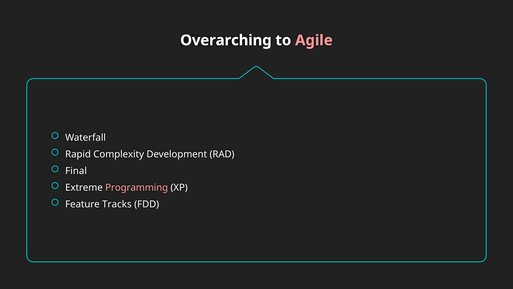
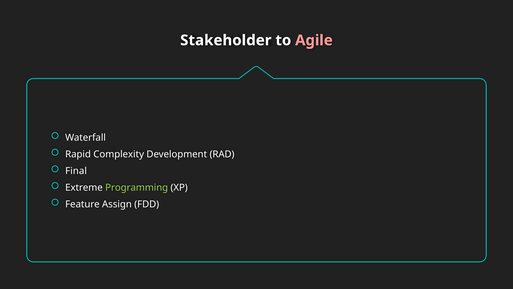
Overarching: Overarching -> Stakeholder (226, 40)
Programming colour: pink -> light green (137, 187)
Tracks: Tracks -> Assign (117, 204)
